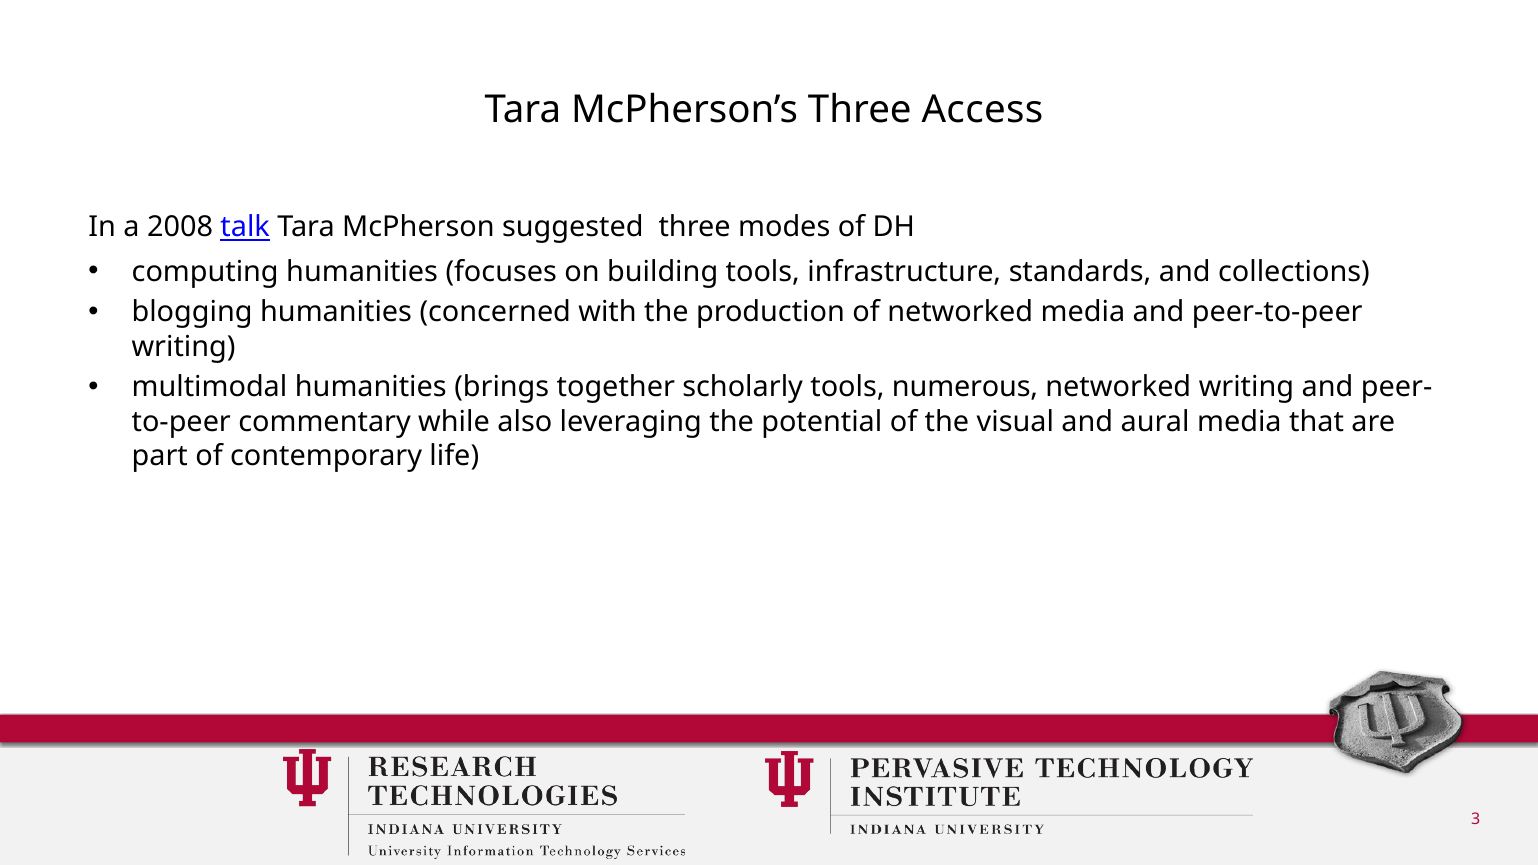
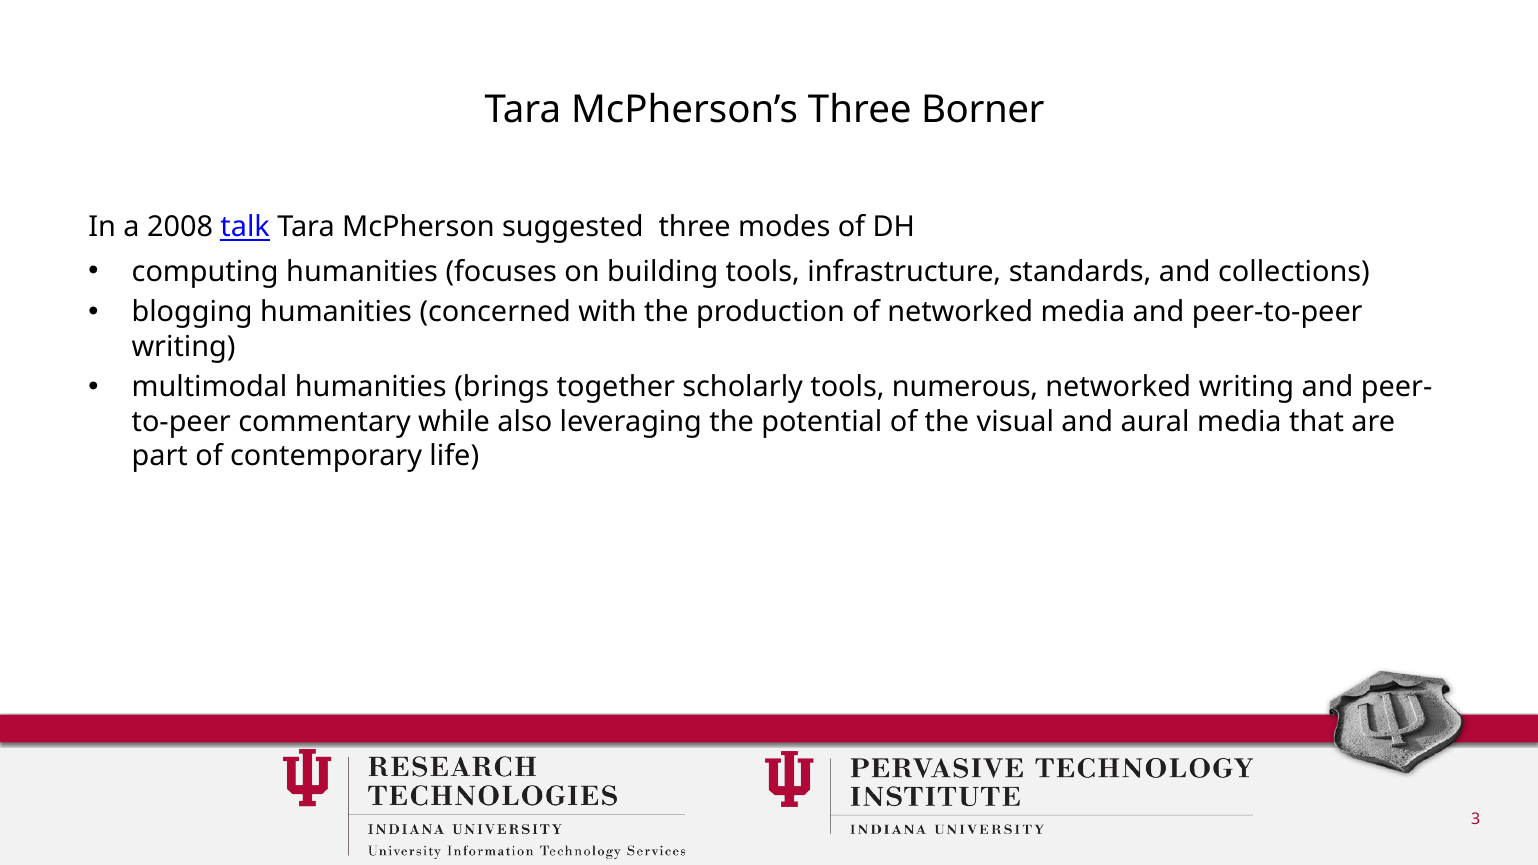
Access: Access -> Borner (983, 109)
